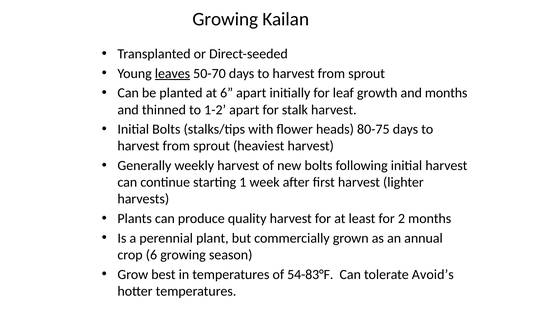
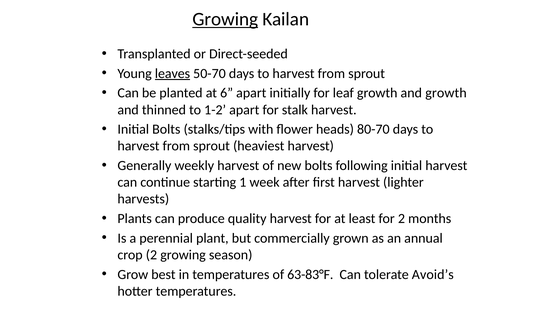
Growing underline: none -> present (225, 19)
and months: months -> growth (446, 93)
80-75: 80-75 -> 80-70 (373, 129)
crop 6: 6 -> 2 (151, 255)
54-83°F: 54-83°F -> 63-83°F (310, 274)
